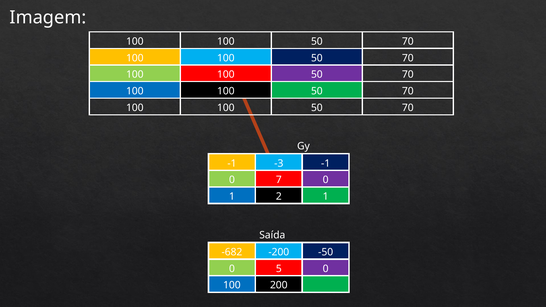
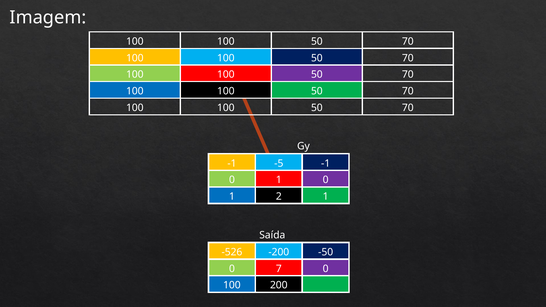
-3: -3 -> -5 (279, 163)
7: 7 -> 1 (279, 180)
-682: -682 -> -526 (232, 252)
5: 5 -> 7 (279, 269)
